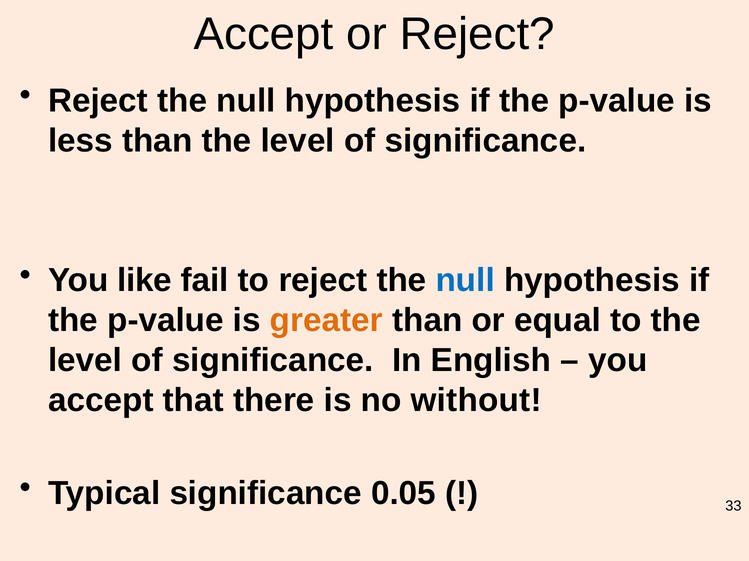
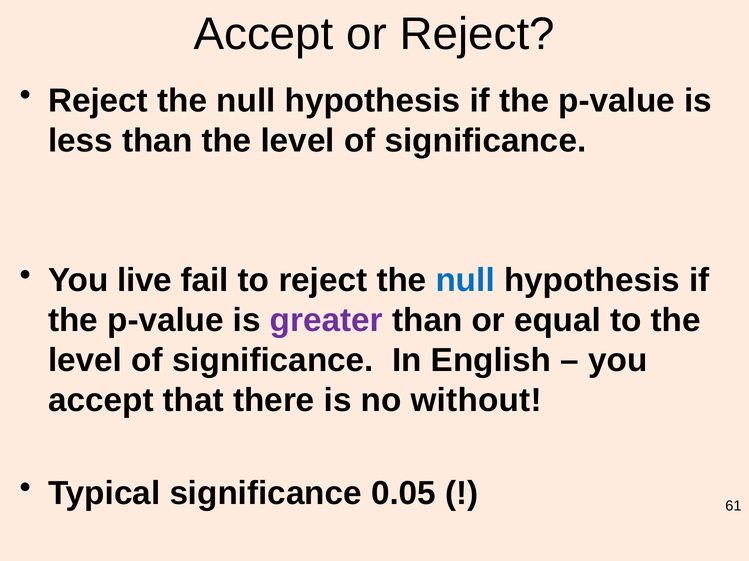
like: like -> live (145, 281)
greater colour: orange -> purple (326, 321)
33: 33 -> 61 (733, 507)
